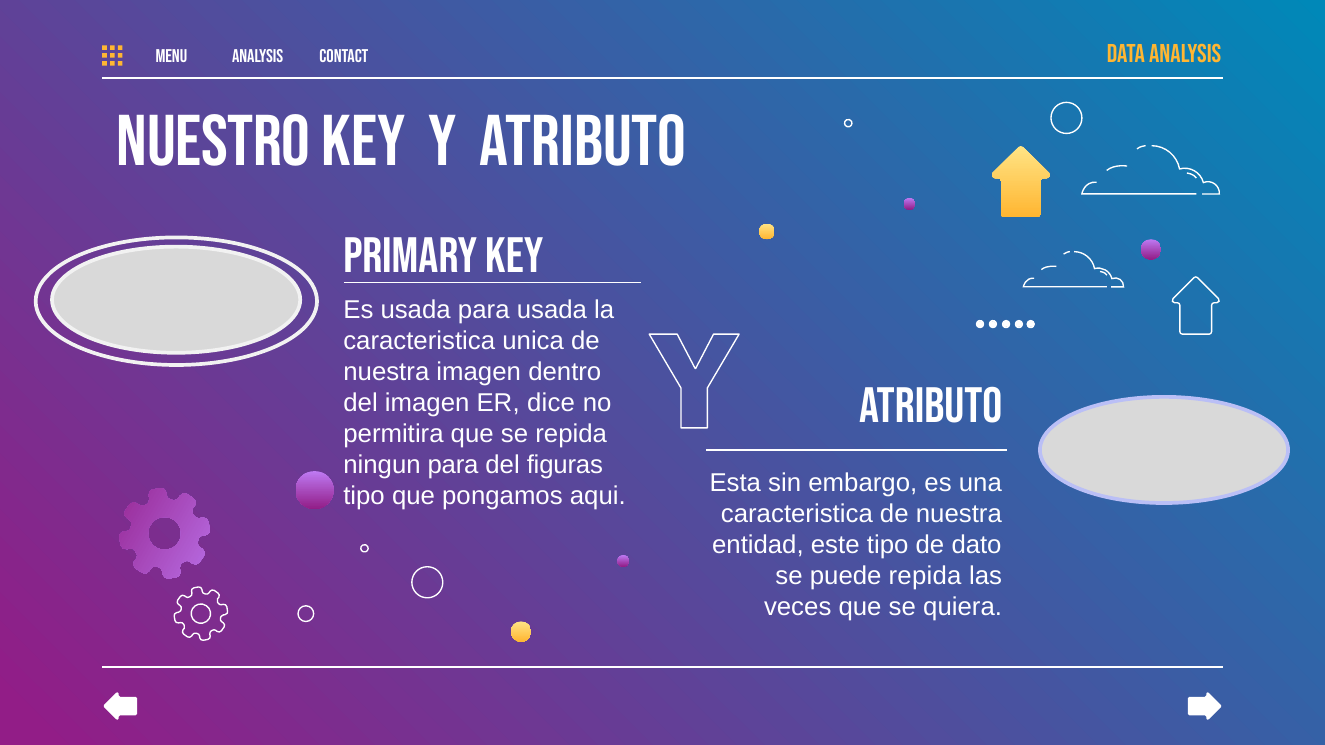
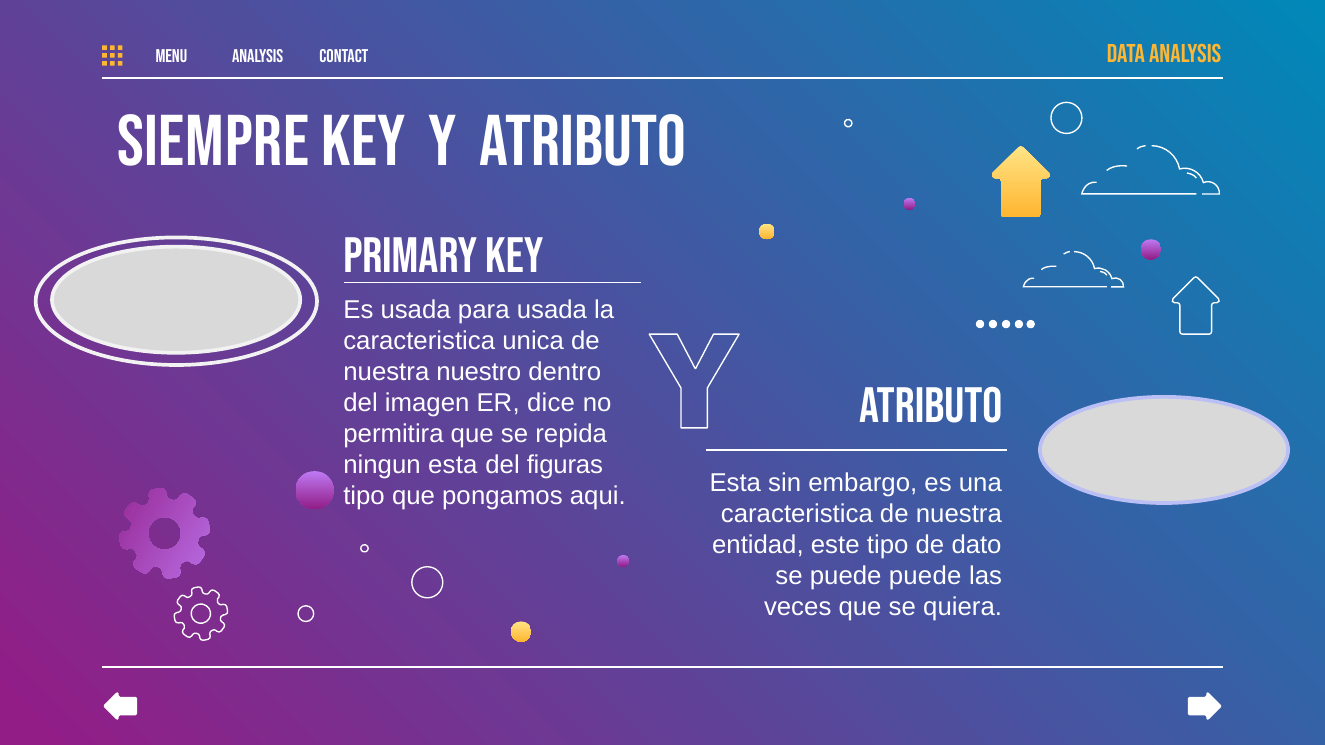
Nuestro: Nuestro -> Siempre (213, 142)
nuestra imagen: imagen -> nuestro (479, 372)
ningun para: para -> esta (453, 465)
puede repida: repida -> puede (925, 576)
